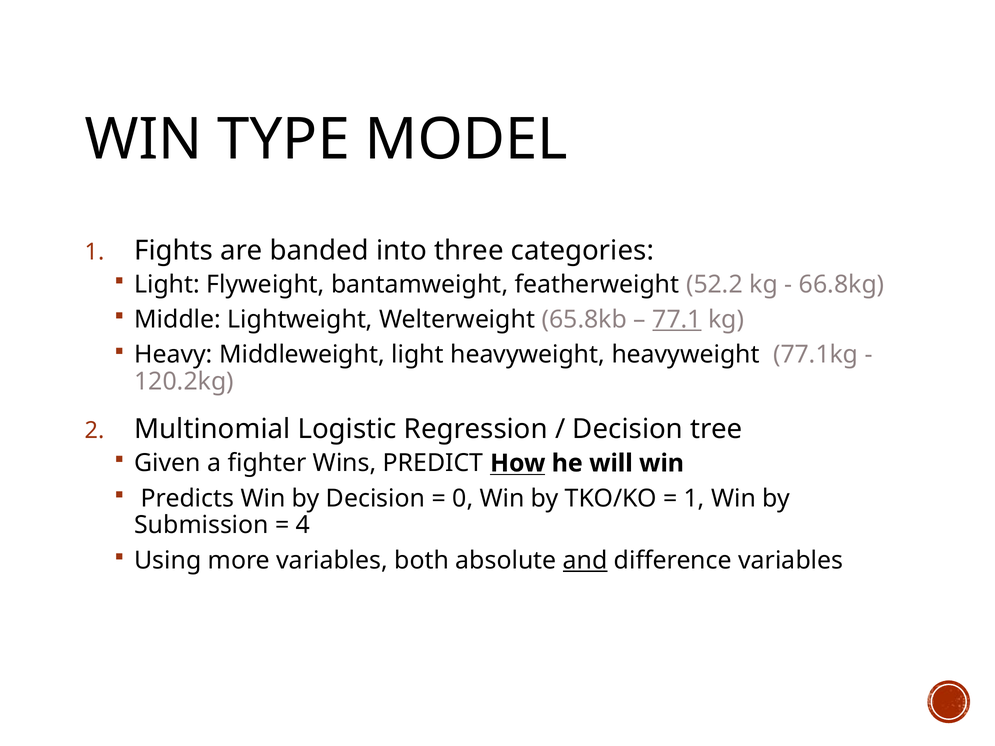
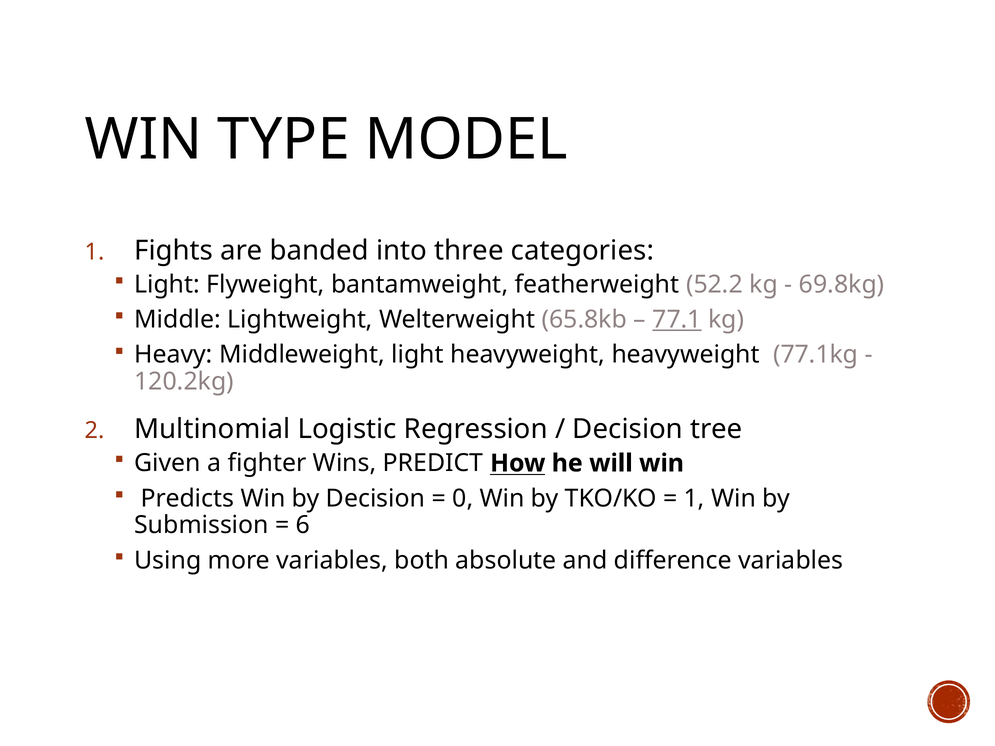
66.8kg: 66.8kg -> 69.8kg (842, 285)
4: 4 -> 6 (303, 525)
and underline: present -> none (585, 561)
